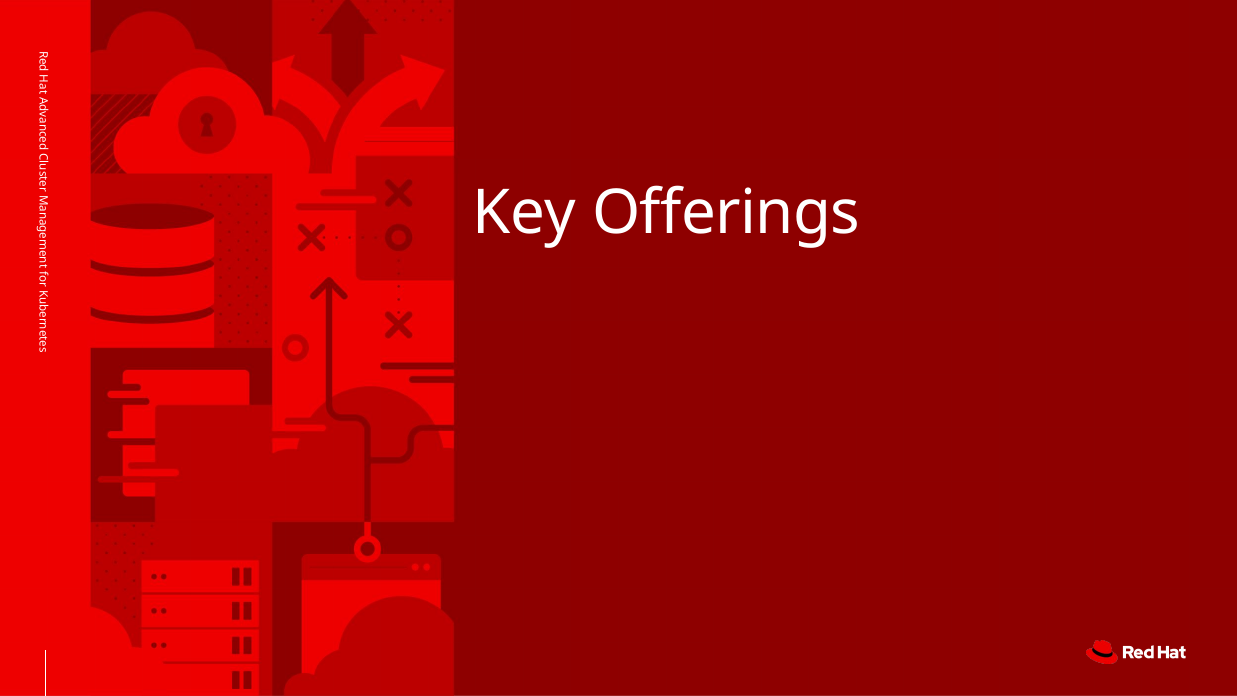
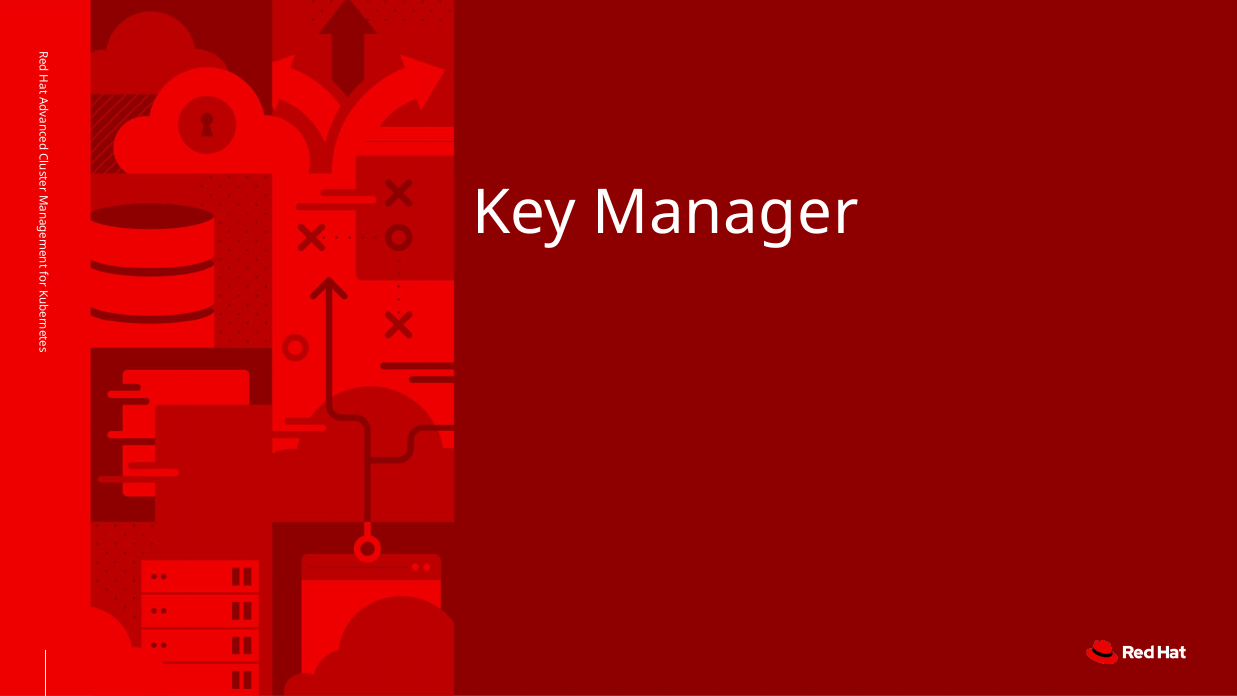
Offerings: Offerings -> Manager (726, 213)
